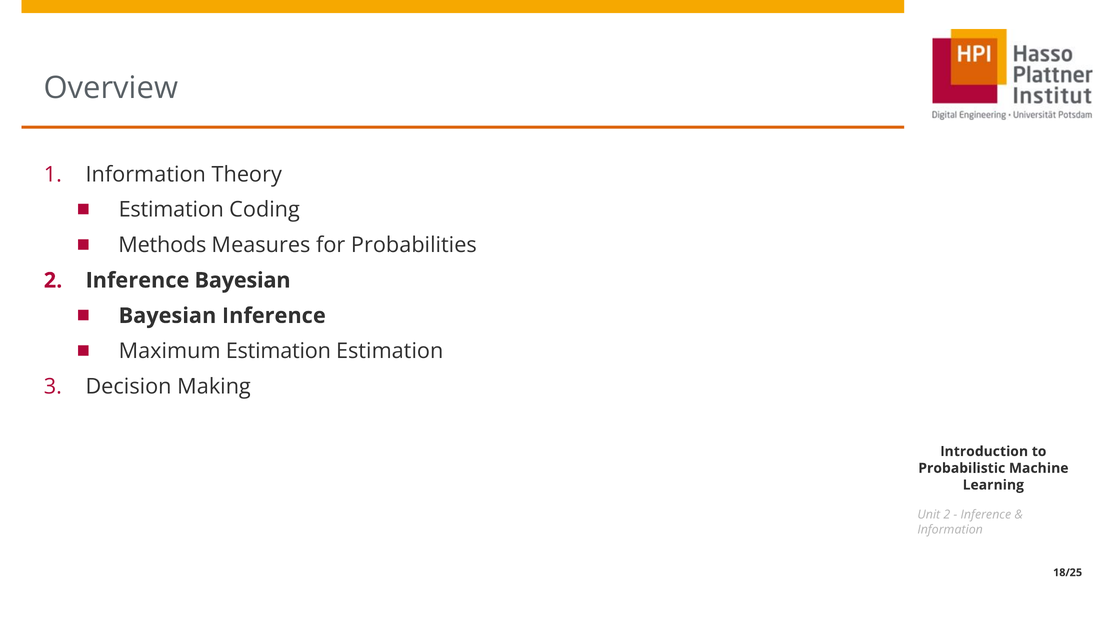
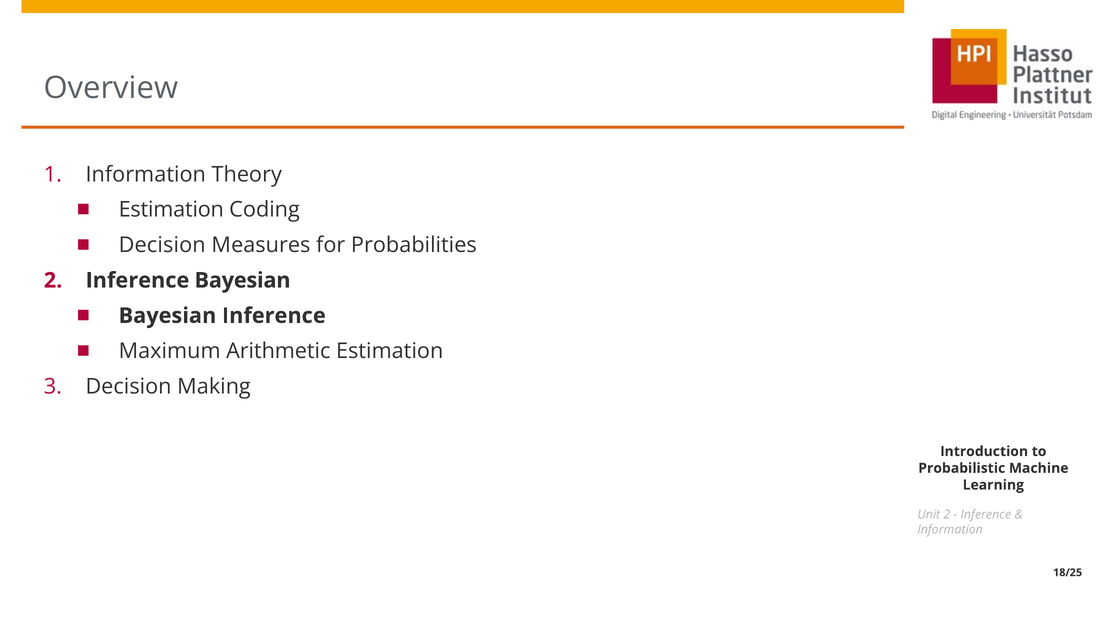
Methods: Methods -> Decision (162, 245)
Maximum Estimation: Estimation -> Arithmetic (278, 351)
